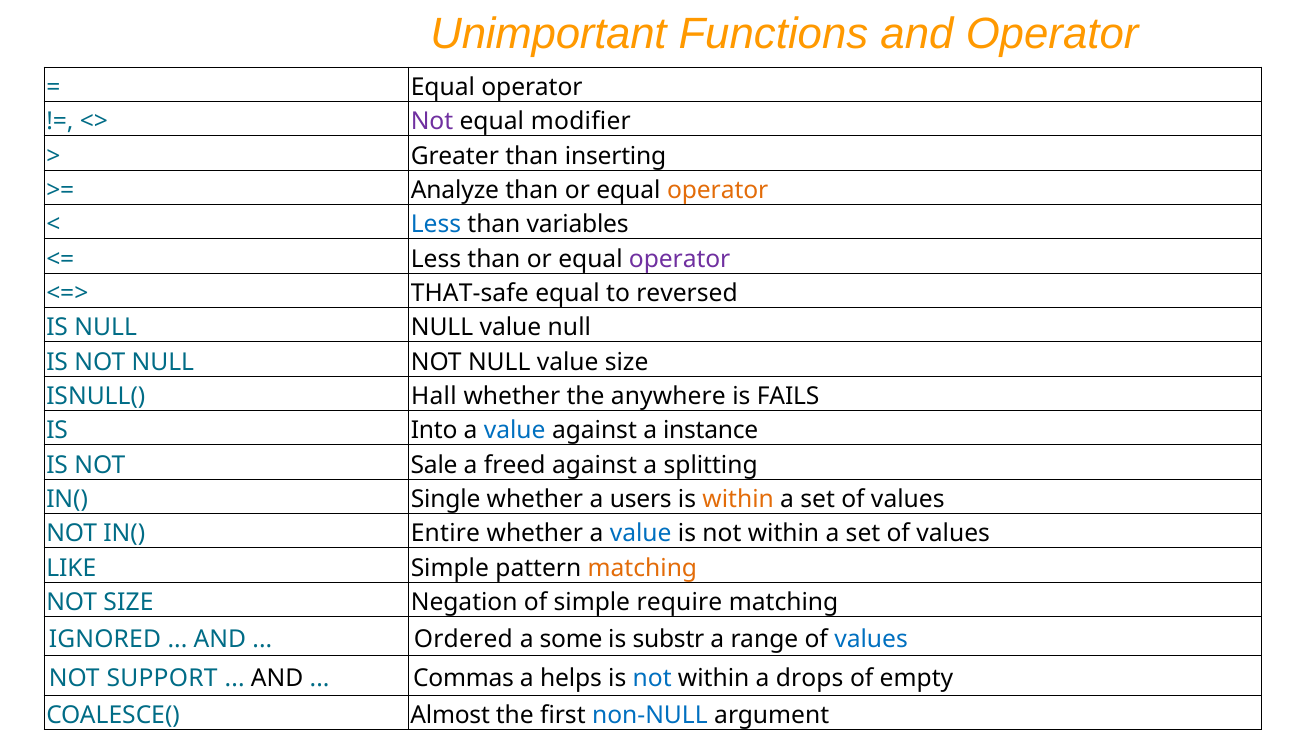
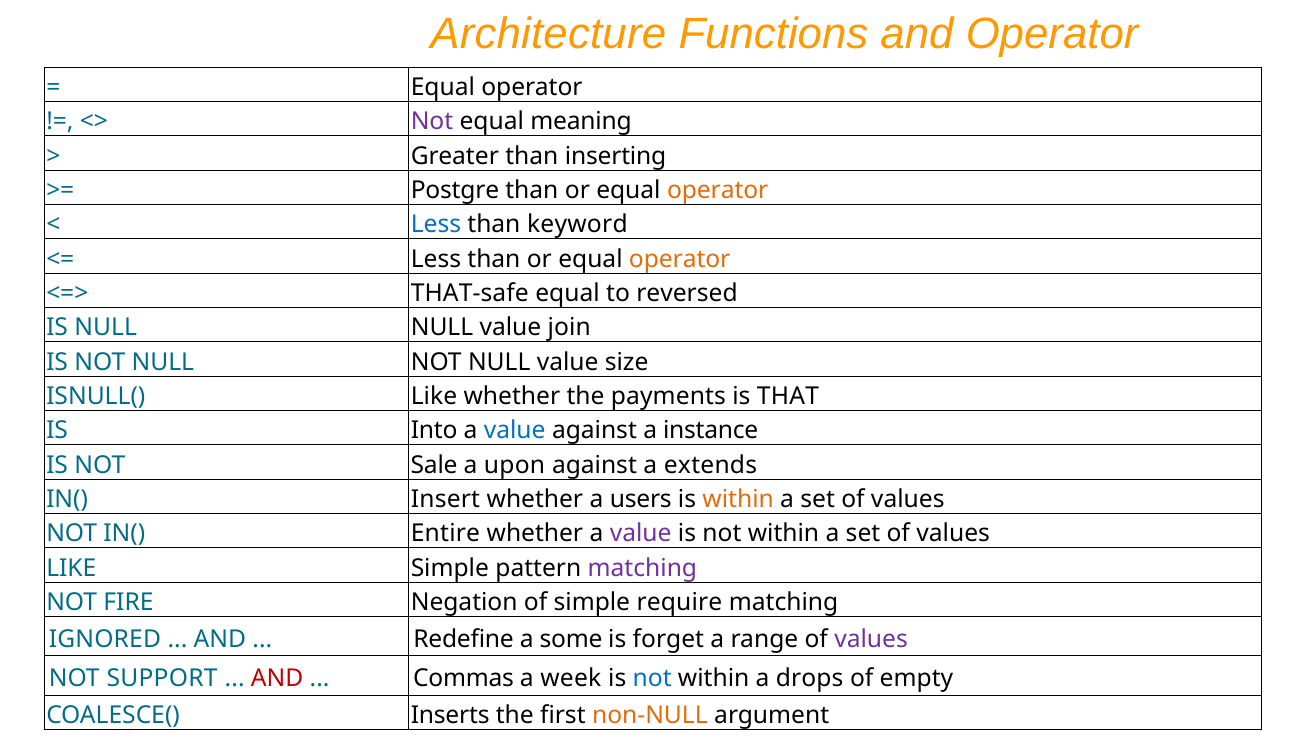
Unimportant: Unimportant -> Architecture (548, 34)
modifier: modifier -> meaning (581, 122)
Analyze: Analyze -> Postgre (455, 190)
variables: variables -> keyword (577, 225)
operator colour: purple -> orange (680, 259)
value null: null -> join (569, 328)
ISNULL( Hall: Hall -> Like (434, 396)
anywhere: anywhere -> payments (668, 396)
FAILS: FAILS -> THAT (788, 396)
freed: freed -> upon (515, 465)
splitting: splitting -> extends (711, 465)
Single: Single -> Insert (445, 499)
value colour: blue -> purple (641, 533)
matching colour: orange -> purple (642, 568)
NOT SIZE: SIZE -> FIRE (129, 602)
Ordered: Ordered -> Redefine (464, 639)
substr: substr -> forget (668, 639)
values colour: blue -> purple (871, 639)
AND colour: black -> red (277, 678)
helps: helps -> week (571, 678)
Almost: Almost -> Inserts (450, 715)
non-NULL colour: blue -> orange (650, 715)
